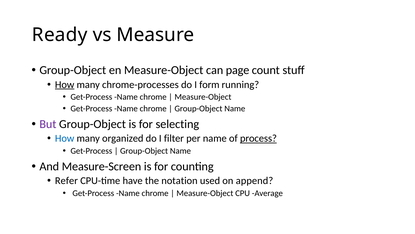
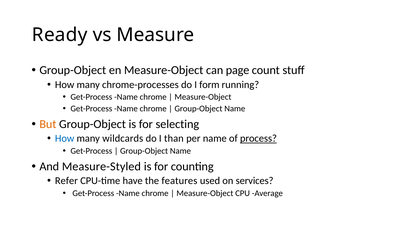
How underline: present -> none (65, 84)
But colour: purple -> orange (48, 124)
organized: organized -> wildcards (123, 138)
filter: filter -> than (174, 138)
Measure-Screen: Measure-Screen -> Measure-Styled (101, 166)
notation: notation -> features (179, 180)
append: append -> services (255, 180)
